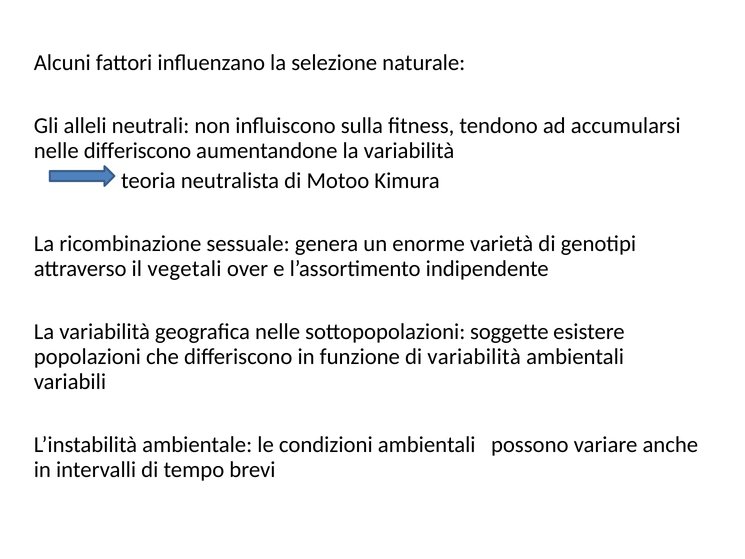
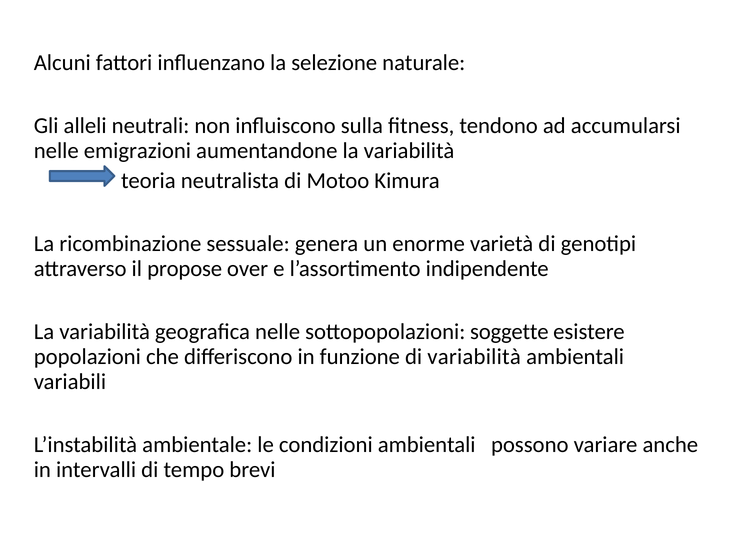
nelle differiscono: differiscono -> emigrazioni (137, 151)
vegetali: vegetali -> propose (185, 269)
